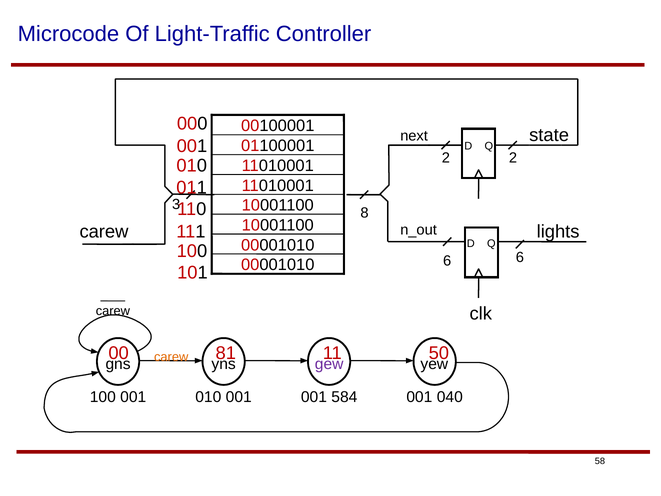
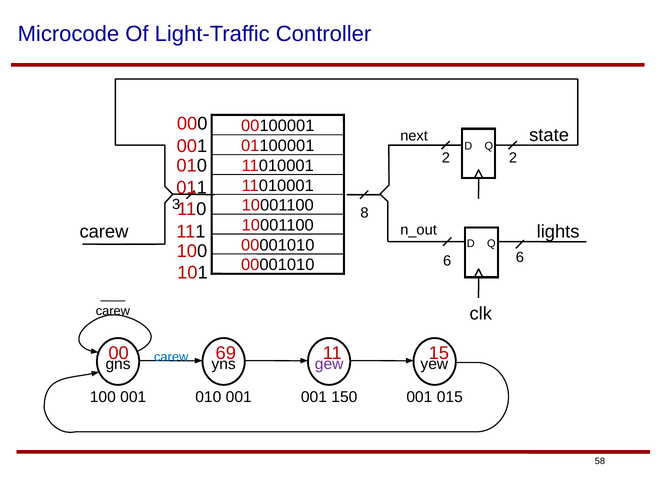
81: 81 -> 69 (226, 353)
50: 50 -> 15 (439, 353)
carew colour: orange -> blue (171, 357)
584: 584 -> 150 (344, 397)
040: 040 -> 015 (450, 397)
